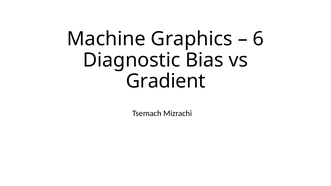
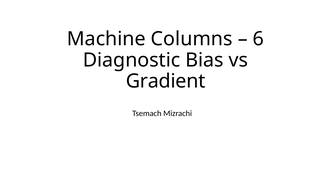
Graphics: Graphics -> Columns (192, 39)
